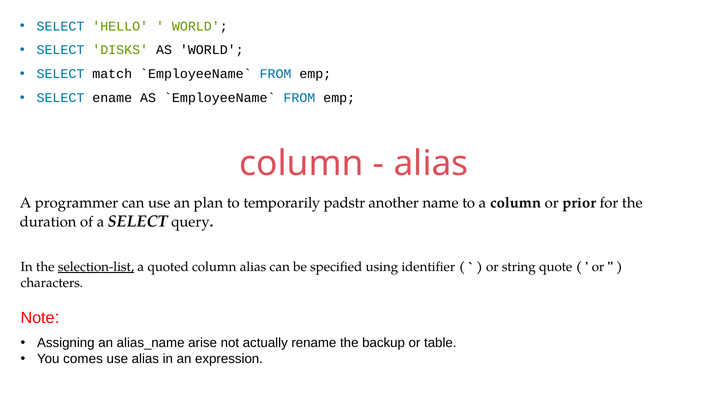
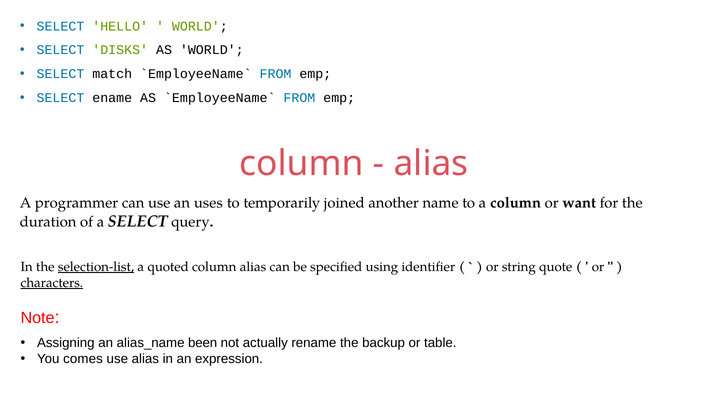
plan: plan -> uses (208, 203)
padstr: padstr -> joined (344, 203)
prior: prior -> want (579, 203)
characters underline: none -> present (52, 283)
arise: arise -> been (203, 343)
